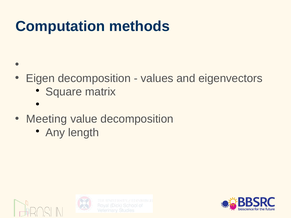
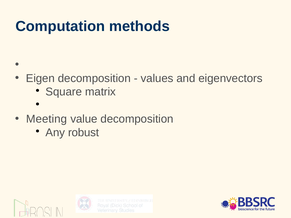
length: length -> robust (84, 133)
